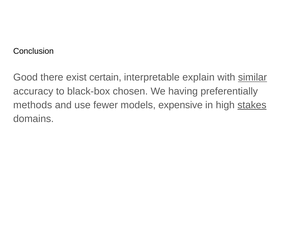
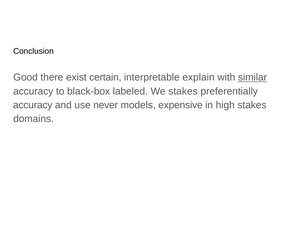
chosen: chosen -> labeled (130, 91)
We having: having -> stakes (183, 91)
methods: methods -> accuracy (33, 105)
fewer: fewer -> never (106, 105)
stakes underline: present -> none (252, 105)
